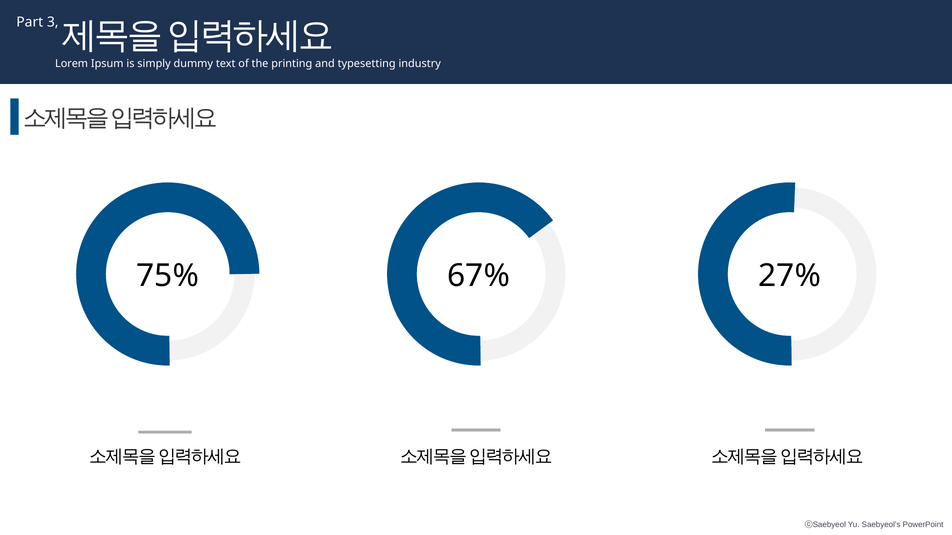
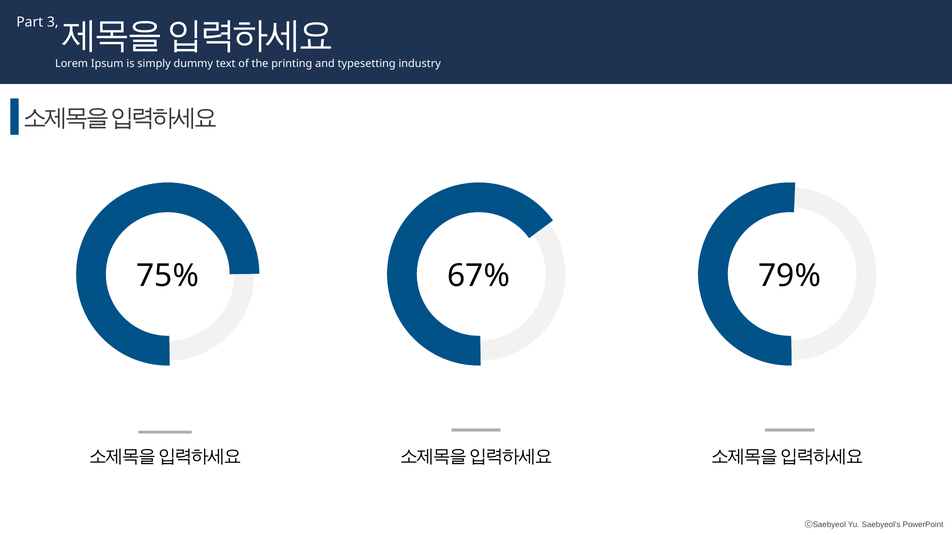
27%: 27% -> 79% (790, 276)
